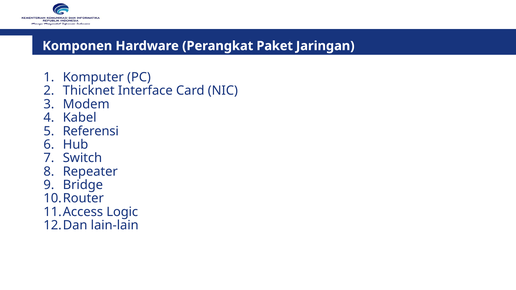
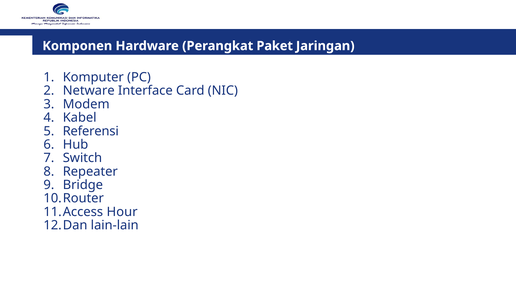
Thicknet: Thicknet -> Netware (89, 91)
Logic: Logic -> Hour (122, 212)
